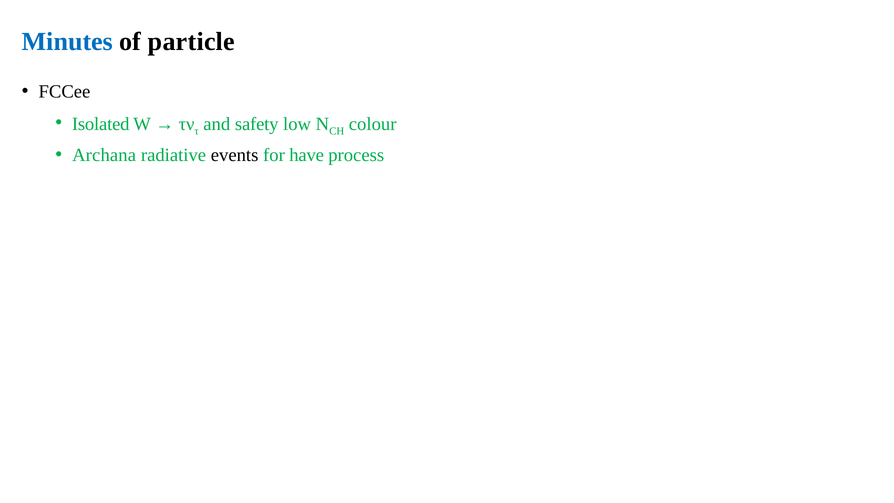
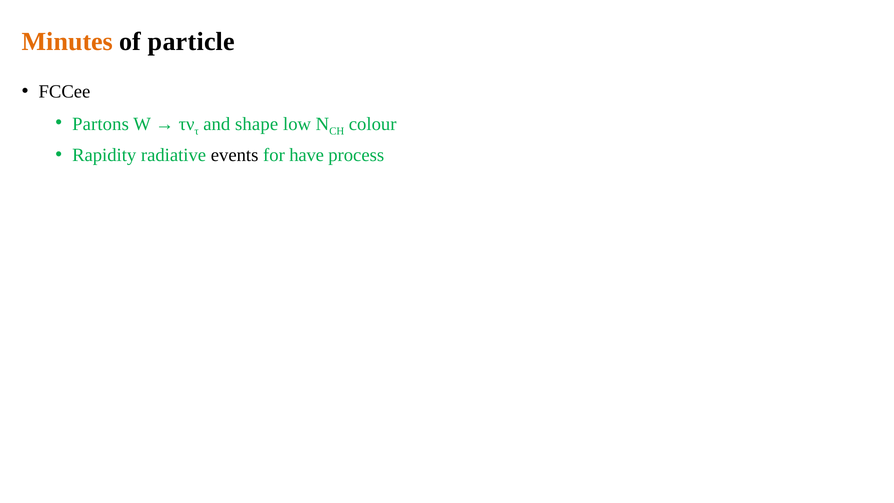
Minutes colour: blue -> orange (67, 42)
Isolated: Isolated -> Partons (101, 124)
safety: safety -> shape (257, 124)
Archana: Archana -> Rapidity (104, 155)
